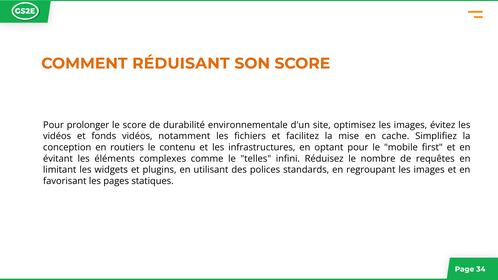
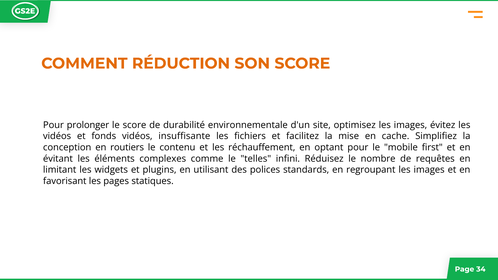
RÉDUISANT: RÉDUISANT -> RÉDUCTION (181, 63)
notamment: notamment -> insuffisante (184, 136)
infrastructures: infrastructures -> réchauffement (262, 148)
